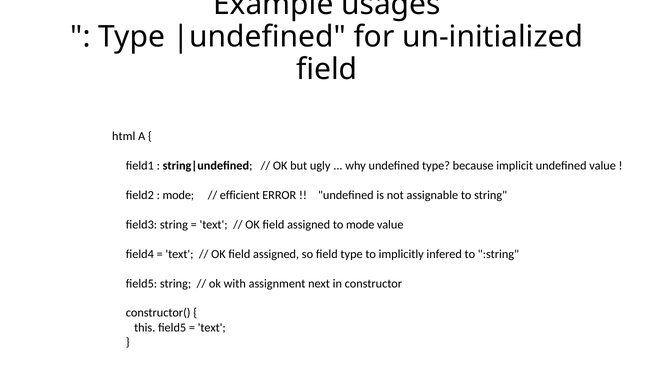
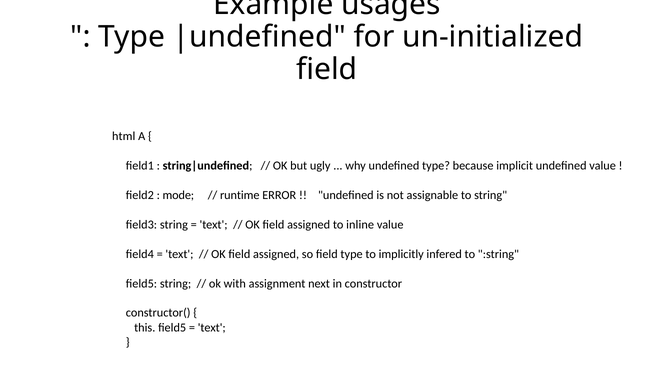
efficient: efficient -> runtime (240, 195)
to mode: mode -> inline (360, 224)
